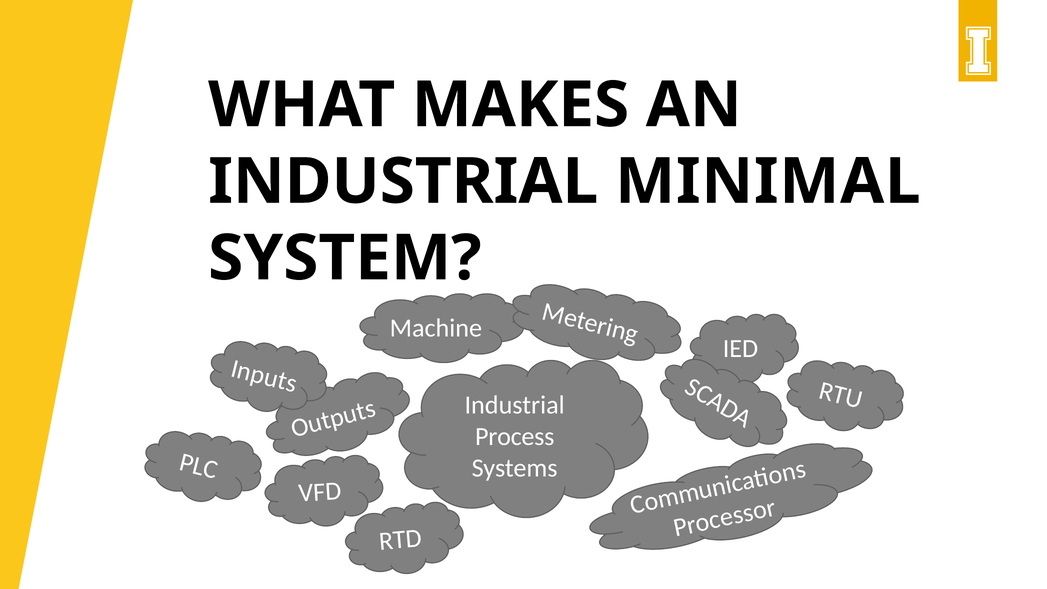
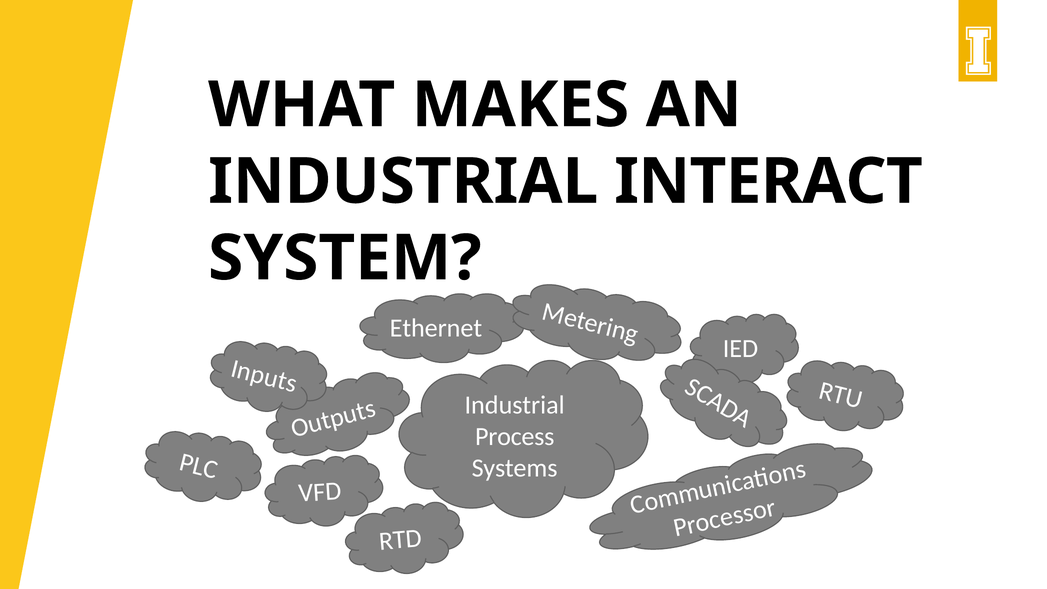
MINIMAL: MINIMAL -> INTERACT (768, 182)
Machine: Machine -> Ethernet (436, 328)
